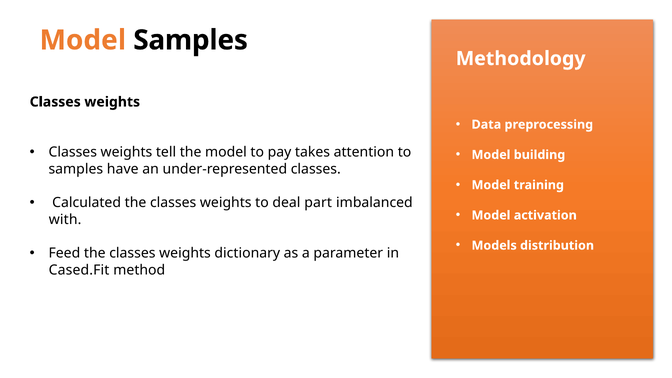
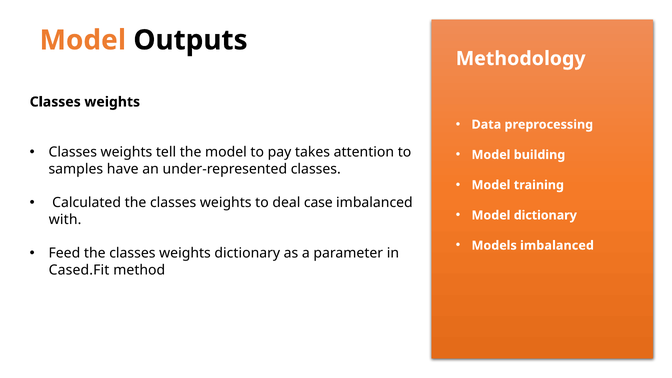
Model Samples: Samples -> Outputs (190, 40)
part: part -> case (318, 203)
Model activation: activation -> dictionary (545, 215)
Models distribution: distribution -> imbalanced (557, 246)
